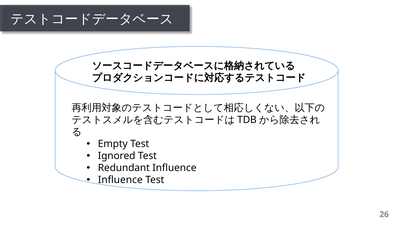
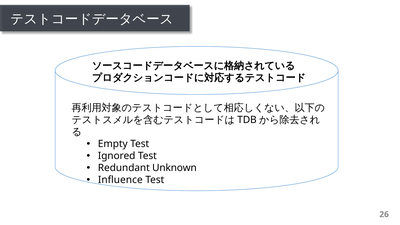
Redundant Inﬂuence: Inﬂuence -> Unknown (175, 168)
